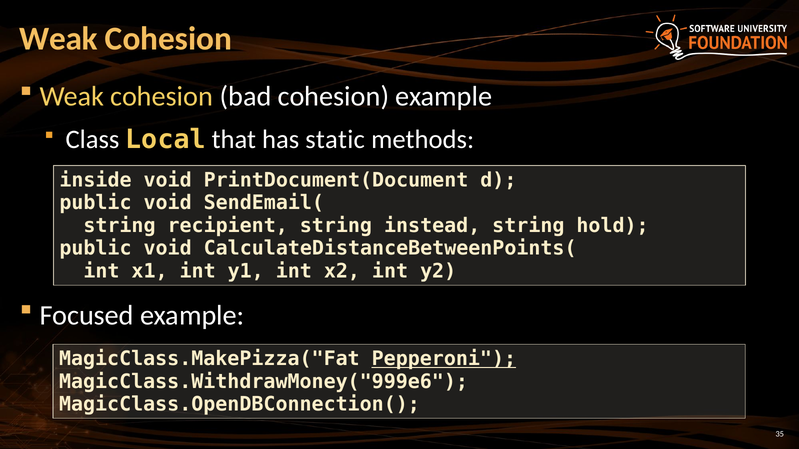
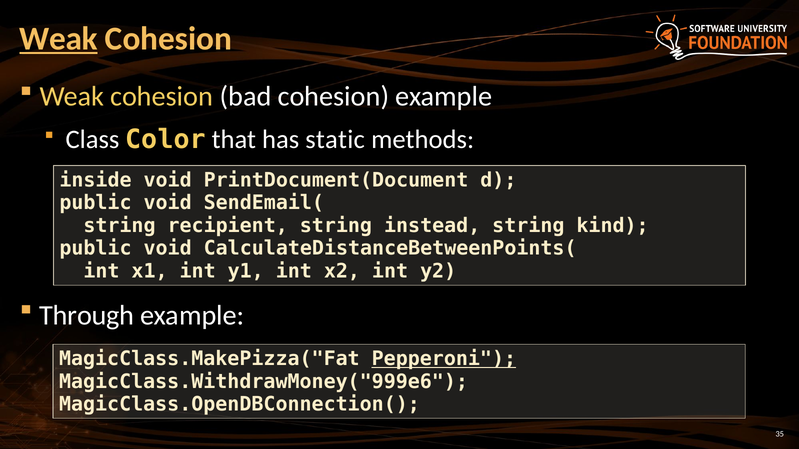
Weak underline: none -> present (59, 39)
Local: Local -> Color (166, 140)
hold: hold -> kind (613, 226)
Focused: Focused -> Through (87, 316)
